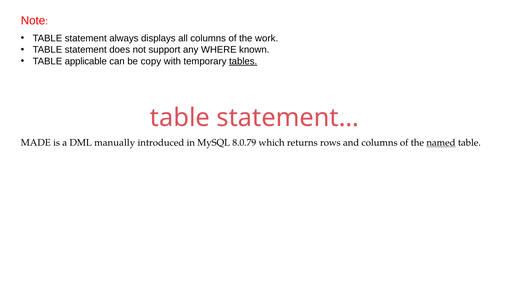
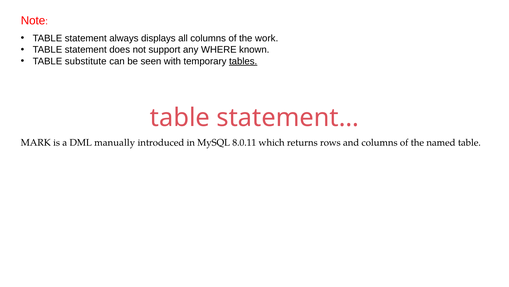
applicable: applicable -> substitute (86, 61)
copy: copy -> seen (151, 61)
MADE: MADE -> MARK (36, 142)
8.0.79: 8.0.79 -> 8.0.11 (244, 142)
named underline: present -> none (441, 142)
